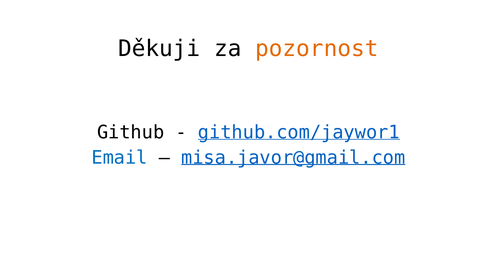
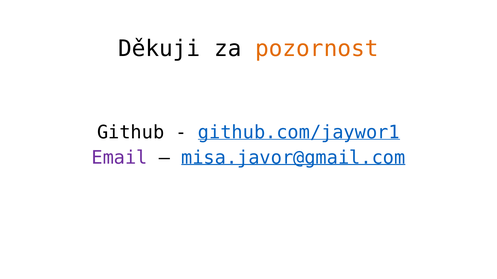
Email colour: blue -> purple (119, 158)
